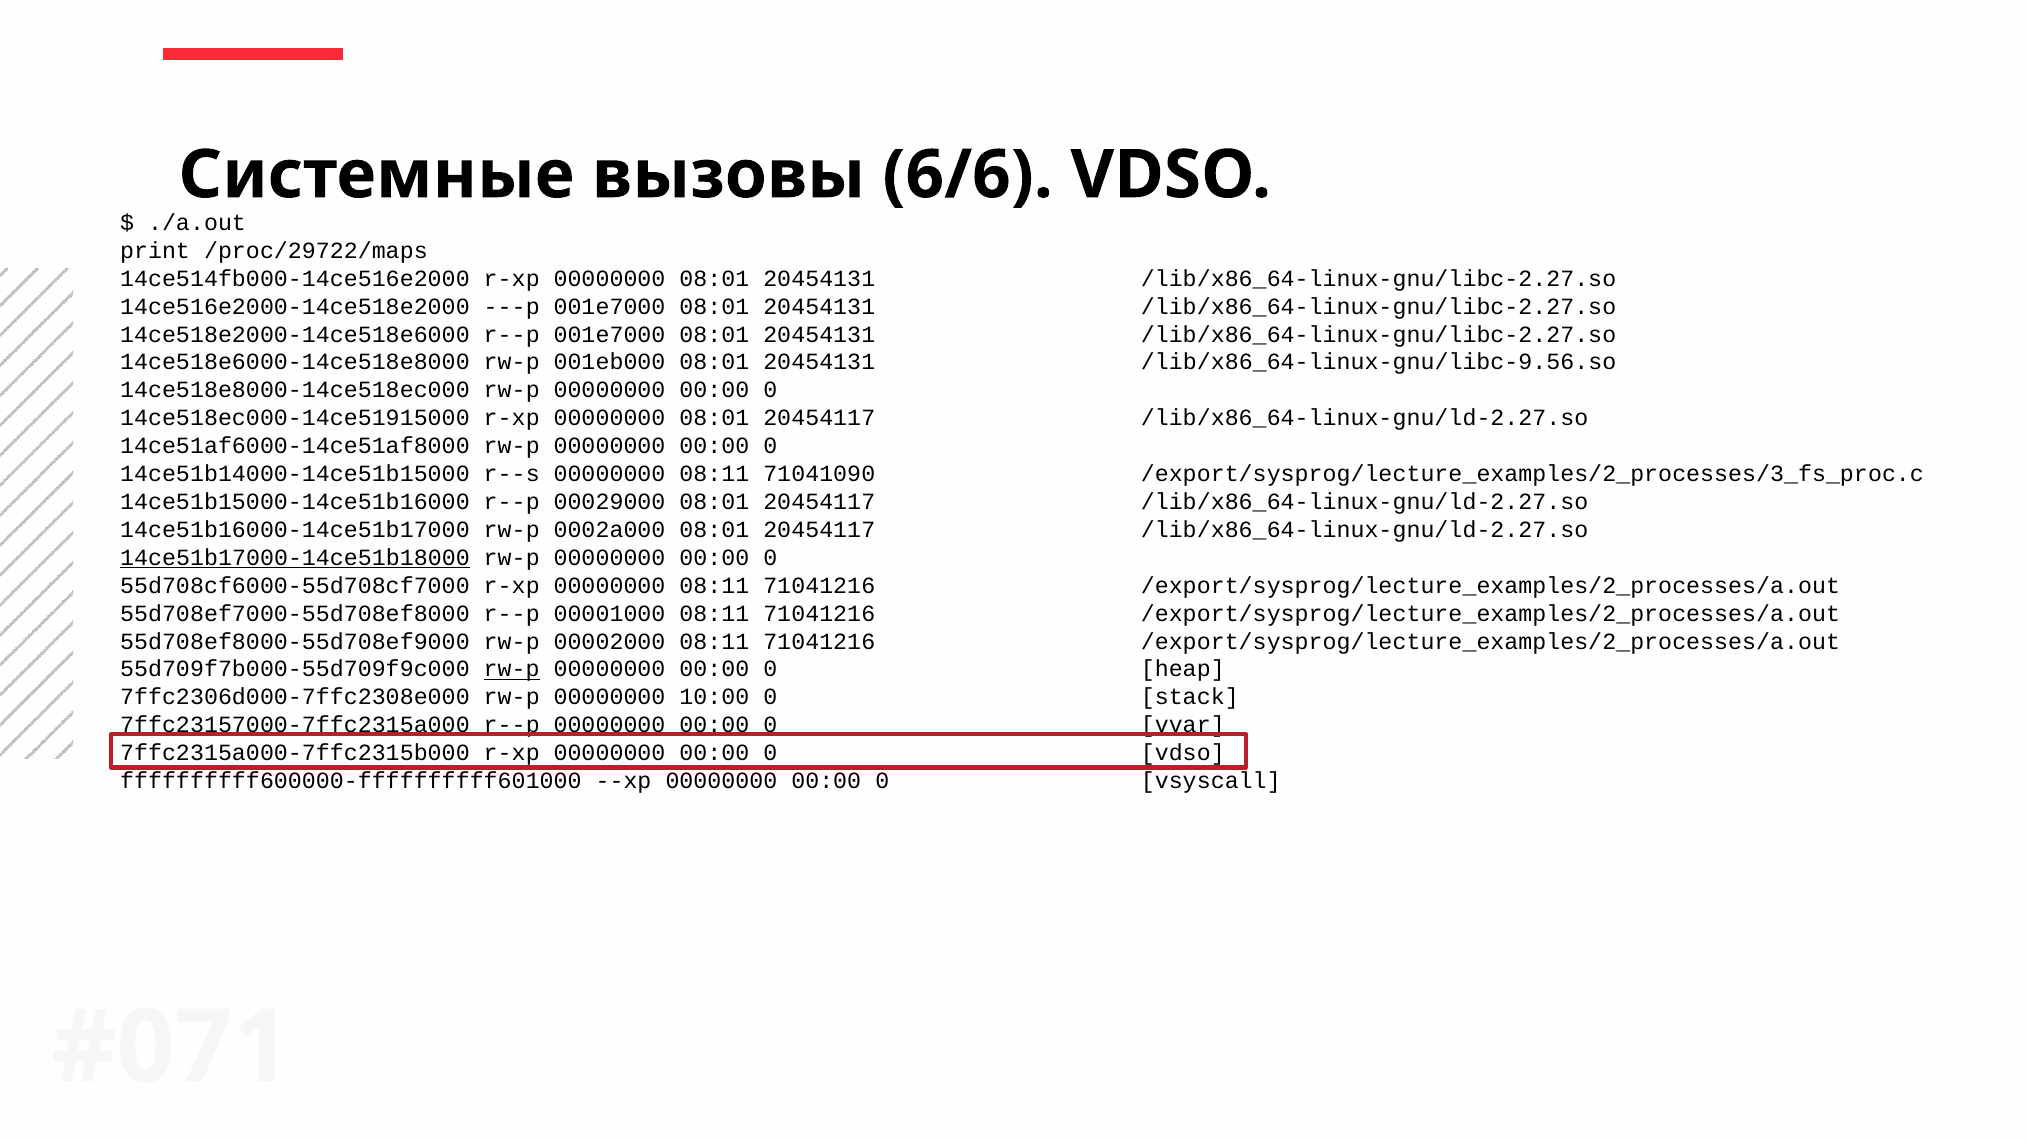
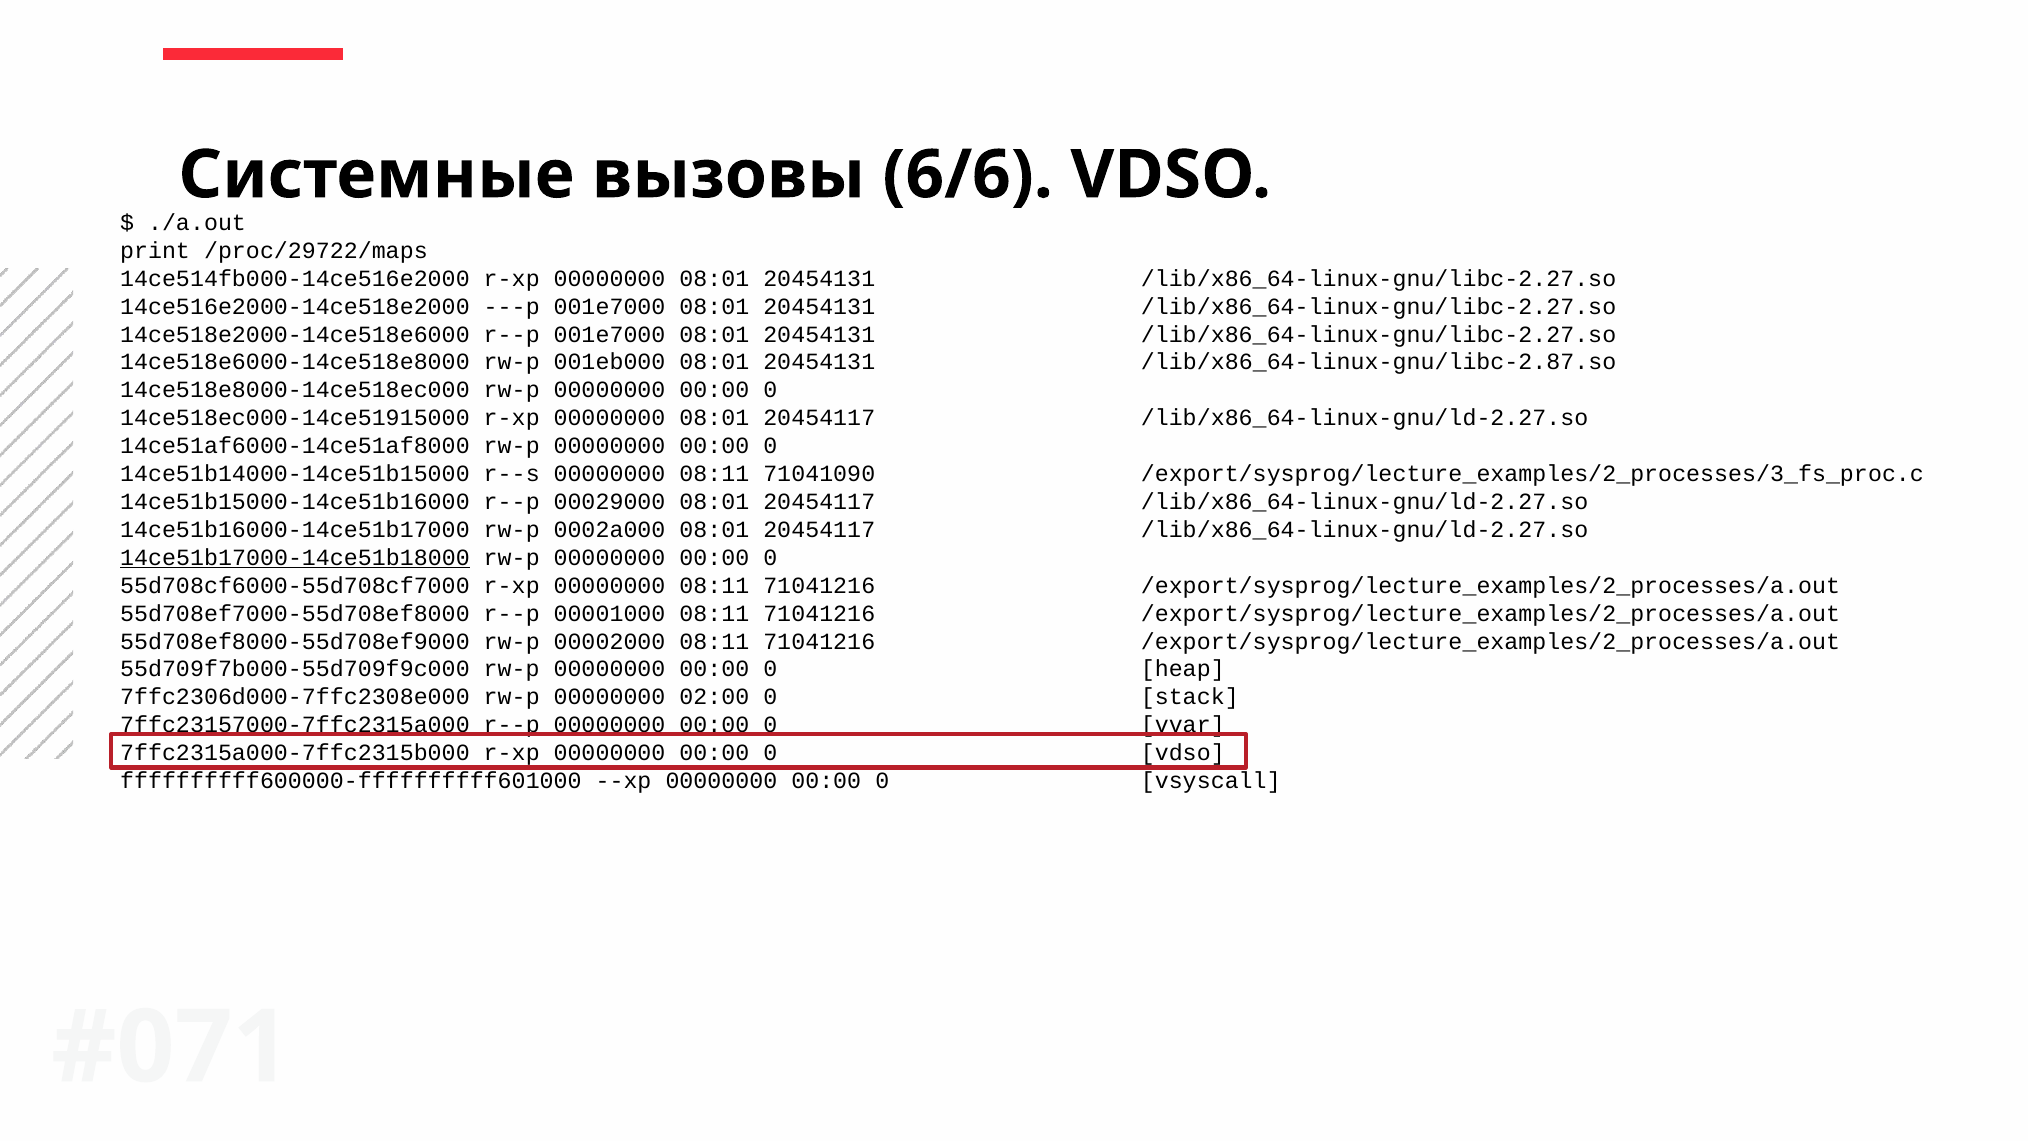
/lib/x86_64-linux-gnu/libc-9.56.so: /lib/x86_64-linux-gnu/libc-9.56.so -> /lib/x86_64-linux-gnu/libc-2.87.so (1379, 362)
rw-p underline: present -> none (512, 669)
10:00: 10:00 -> 02:00 (714, 697)
